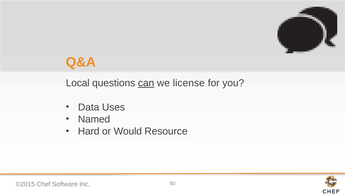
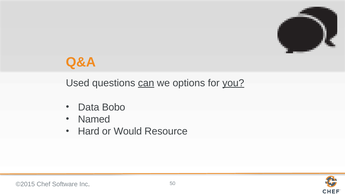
Local: Local -> Used (78, 83)
license: license -> options (189, 83)
you underline: none -> present (233, 83)
Uses: Uses -> Bobo (114, 107)
